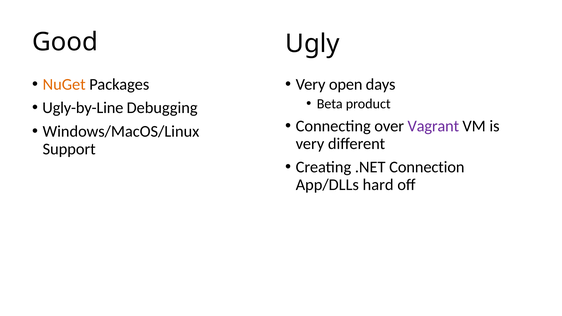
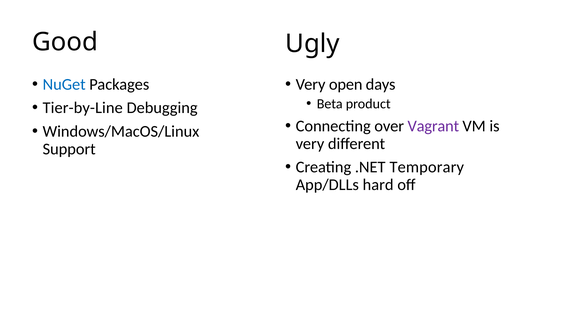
NuGet colour: orange -> blue (64, 84)
Ugly-by-Line: Ugly-by-Line -> Tier-by-Line (83, 108)
Connection: Connection -> Temporary (427, 167)
